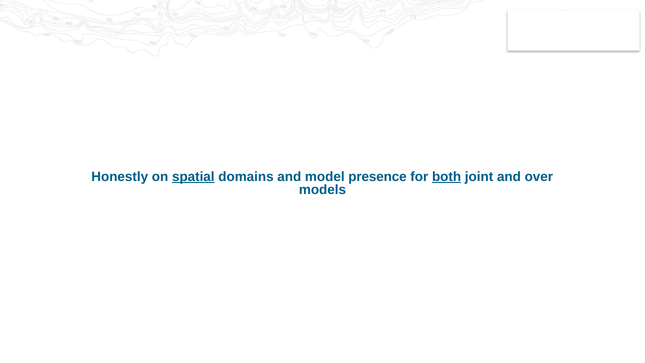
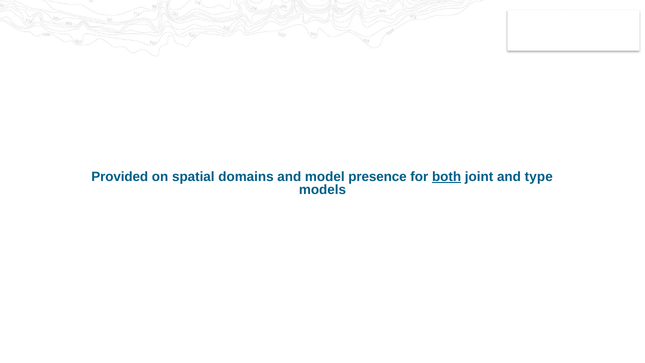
Honestly: Honestly -> Provided (120, 177)
spatial underline: present -> none (193, 177)
over: over -> type (539, 177)
